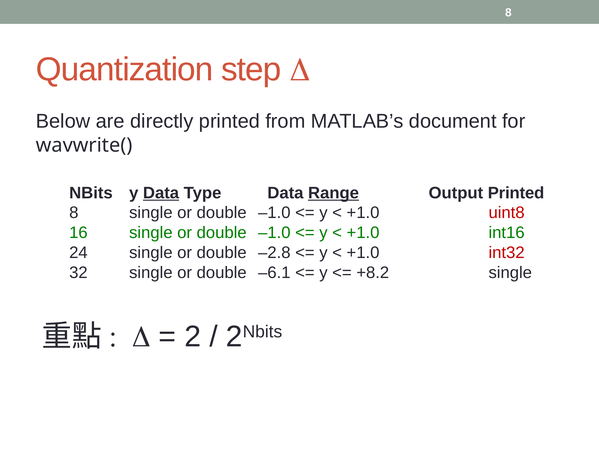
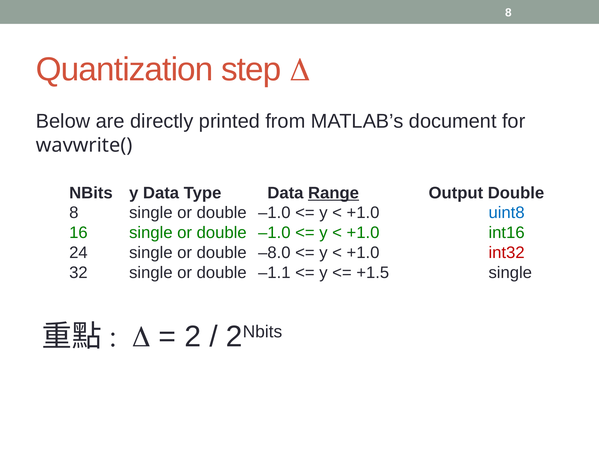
Data underline: present -> none (161, 193)
Output Printed: Printed -> Double (516, 193)
uint8 colour: red -> blue (507, 213)
–2.8: –2.8 -> –8.0 (274, 253)
–6.1: –6.1 -> –1.1 (274, 273)
+8.2: +8.2 -> +1.5 (373, 273)
